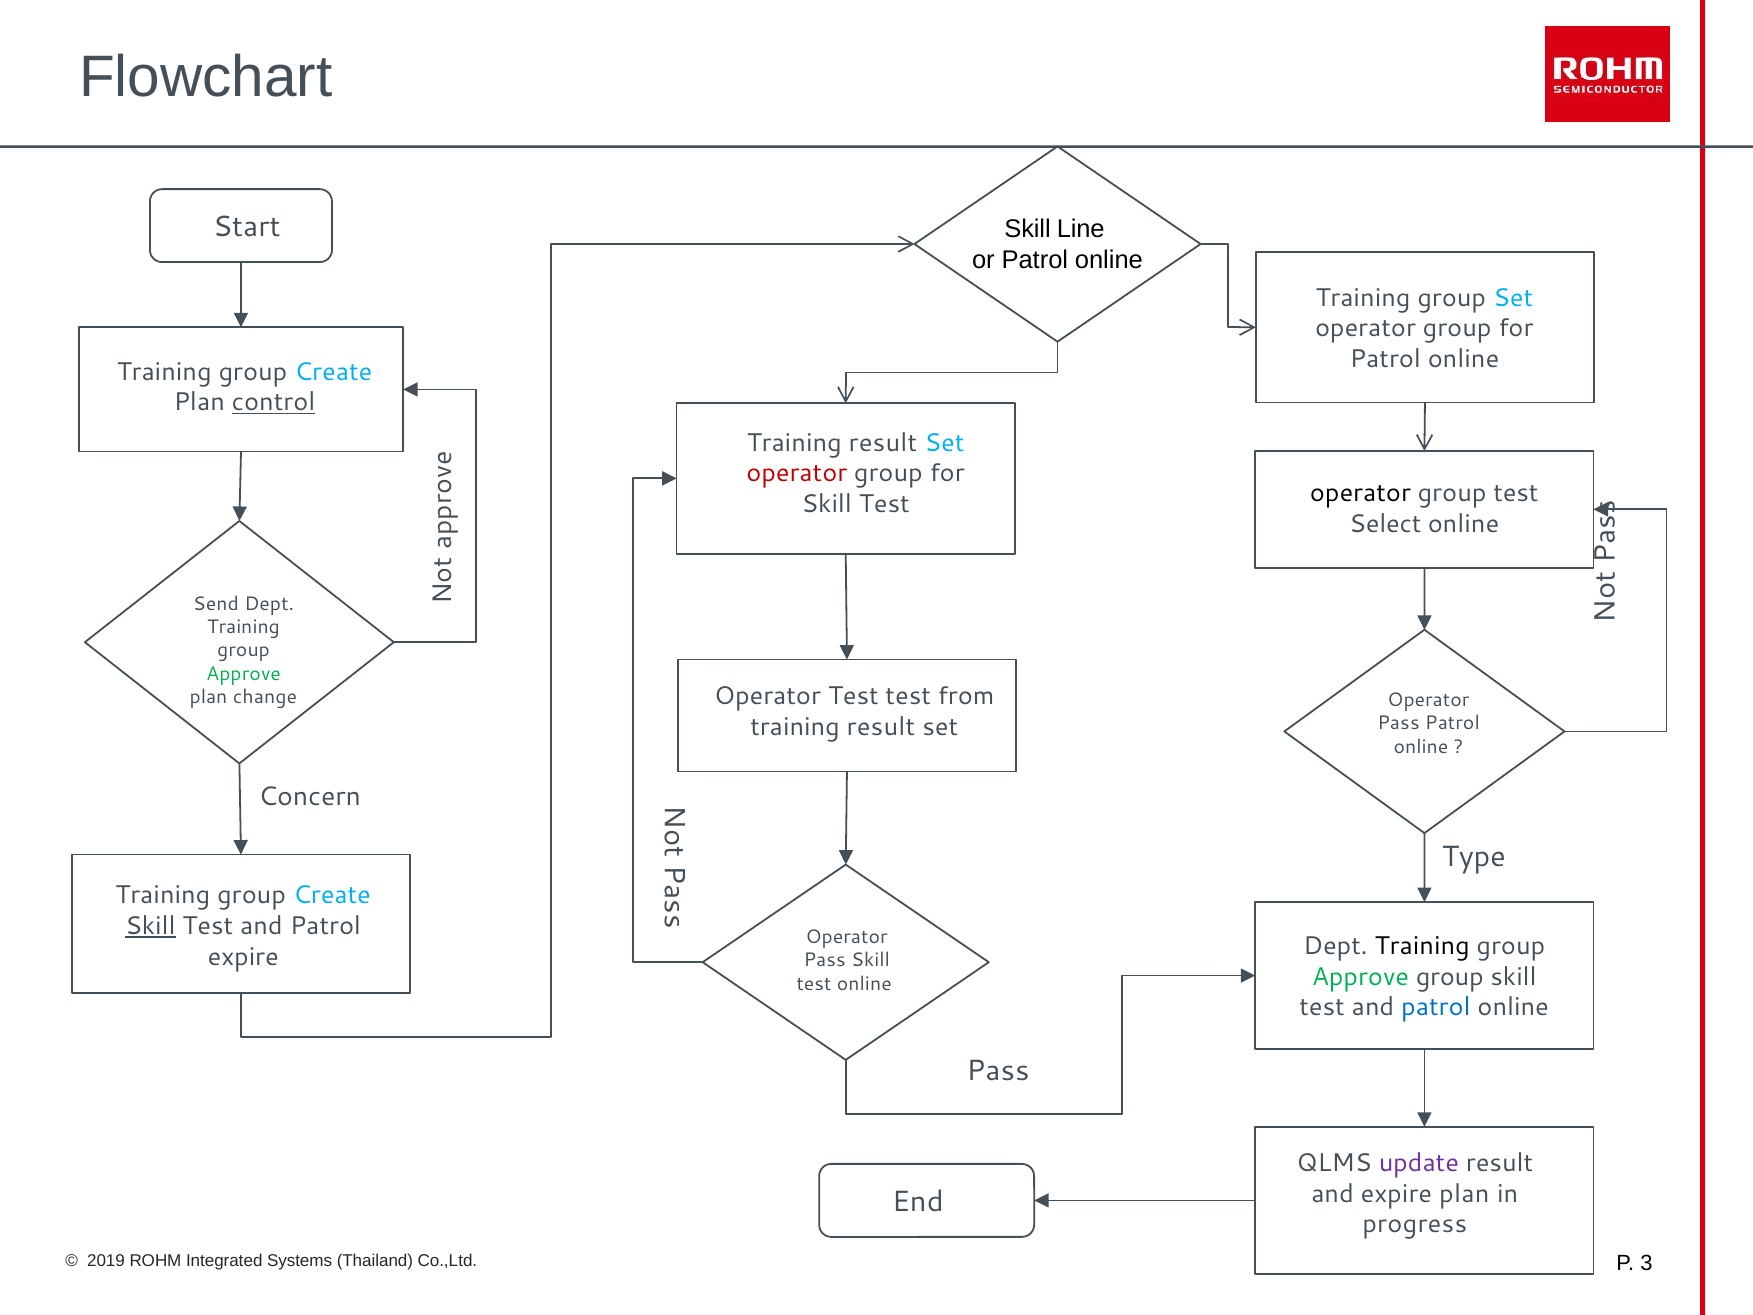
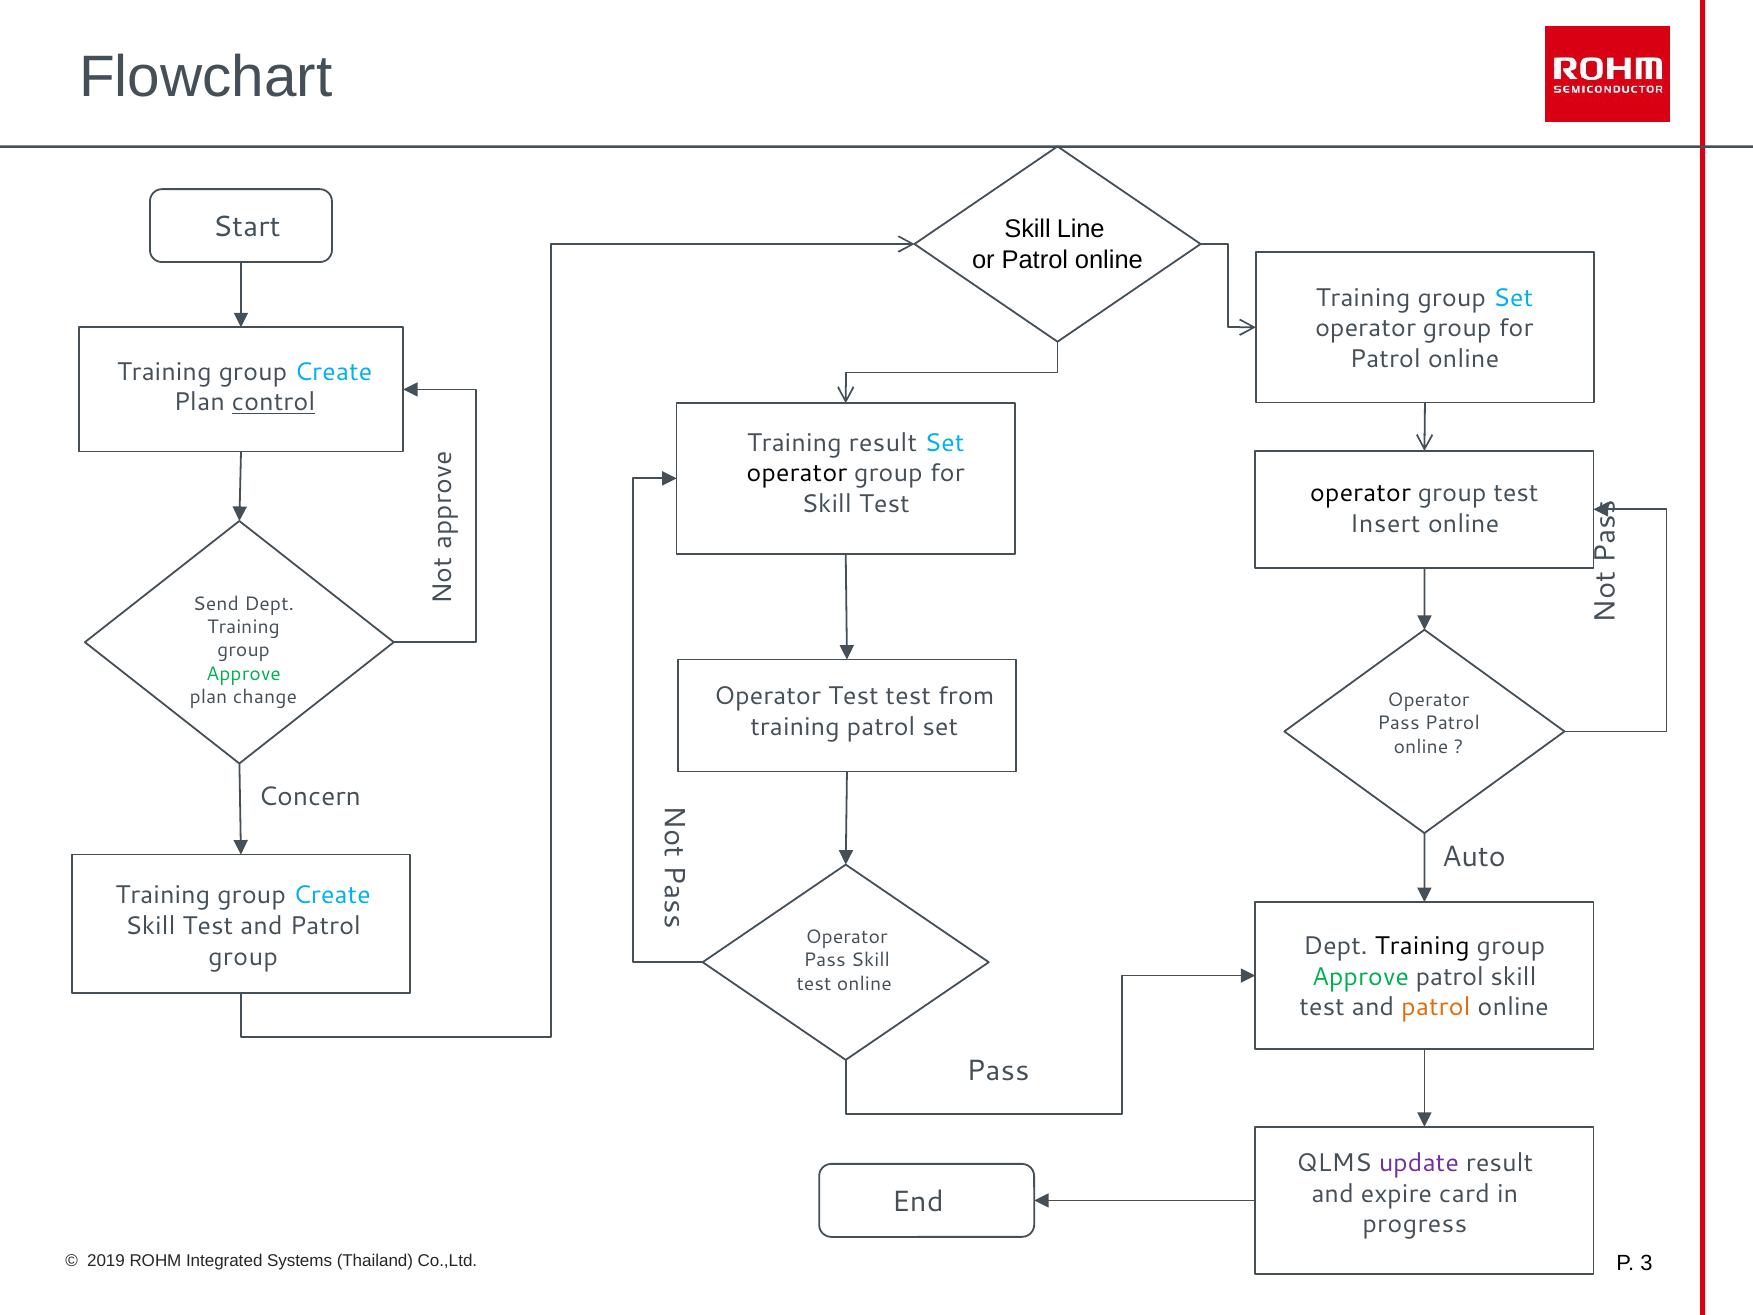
operator colour: red -> black (797, 473)
Select: Select -> Insert (1385, 524)
result: result -> patrol (881, 727)
Type: Type -> Auto (1474, 857)
Skill underline: present -> none (150, 926)
expire: expire -> group (243, 956)
Approve group: group -> patrol (1450, 976)
patrol colour: blue -> orange (1436, 1007)
expire plan: plan -> card (1464, 1194)
